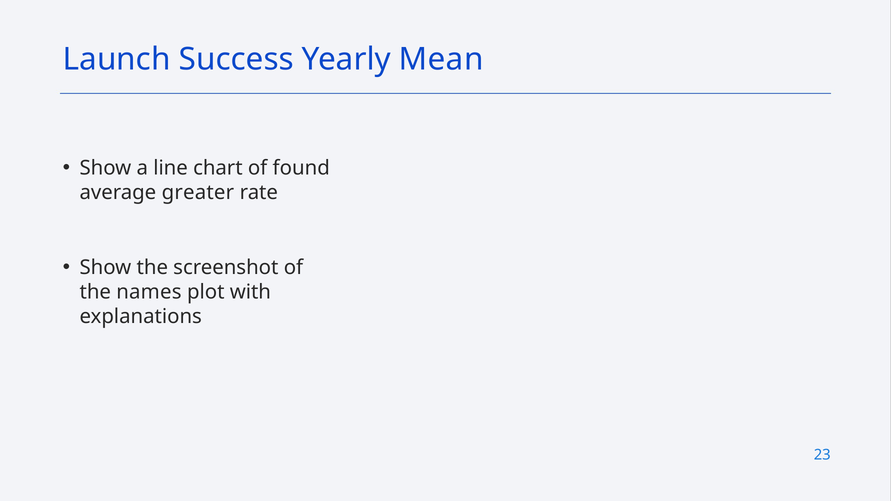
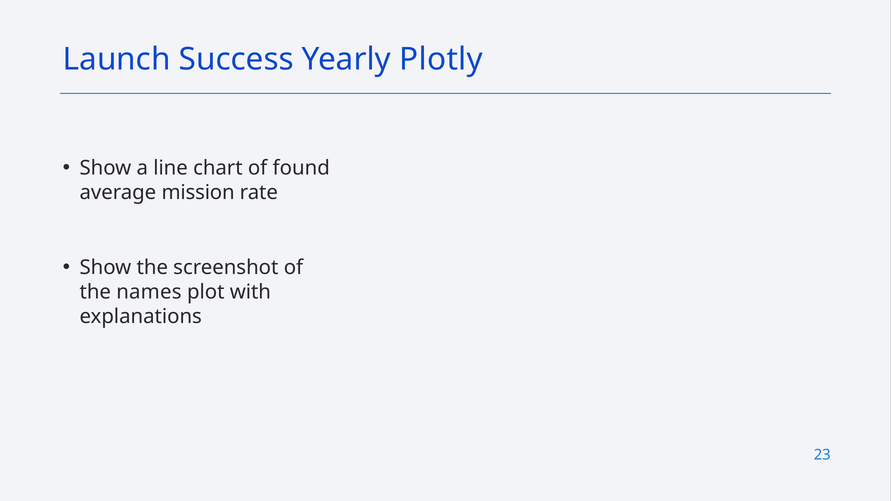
Mean: Mean -> Plotly (441, 60)
greater: greater -> mission (198, 193)
